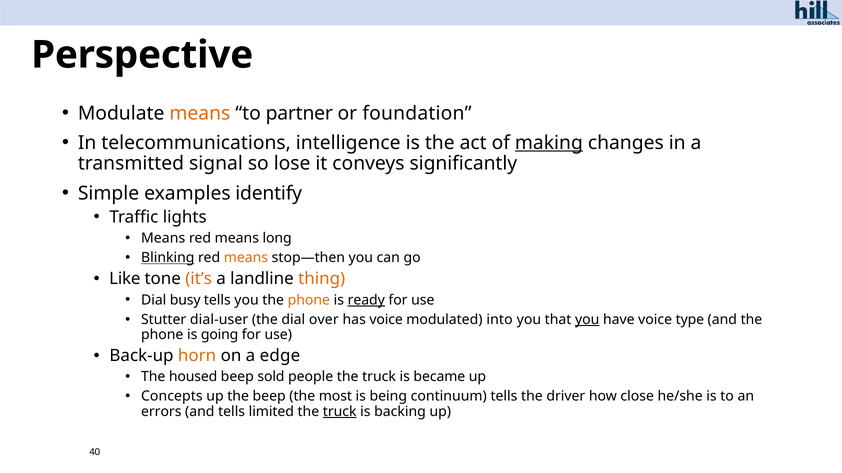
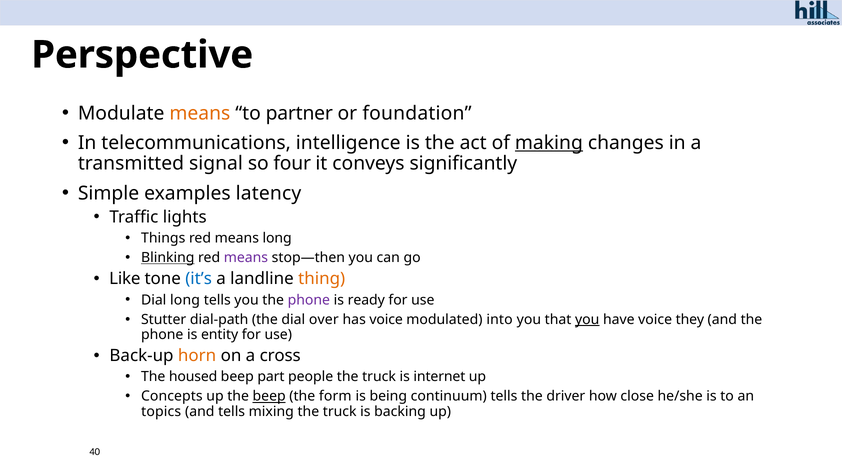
lose: lose -> four (292, 164)
identify: identify -> latency (269, 193)
Means: Means -> Things (163, 239)
means colour: orange -> purple (246, 258)
it’s colour: orange -> blue (199, 279)
Dial busy: busy -> long (185, 300)
phone colour: orange -> purple (309, 300)
ready underline: present -> none (366, 300)
dial-user: dial-user -> dial-path (219, 320)
type: type -> they (690, 320)
going: going -> entity (220, 335)
edge: edge -> cross (280, 356)
sold: sold -> part (271, 377)
became: became -> internet (439, 377)
beep underline: none -> present (269, 397)
most: most -> form (335, 397)
errors: errors -> topics (161, 412)
limited: limited -> mixing (271, 412)
truck underline: present -> none (340, 412)
